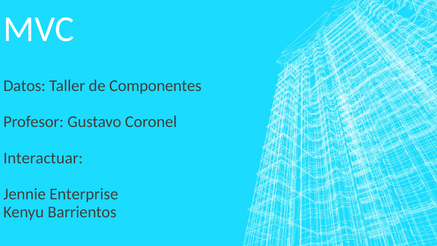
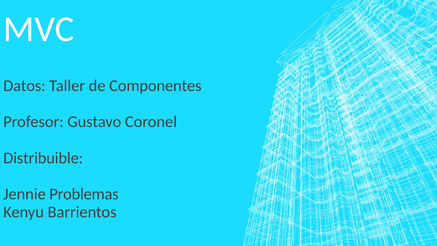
Interactuar: Interactuar -> Distribuible (43, 158)
Enterprise: Enterprise -> Problemas (84, 194)
